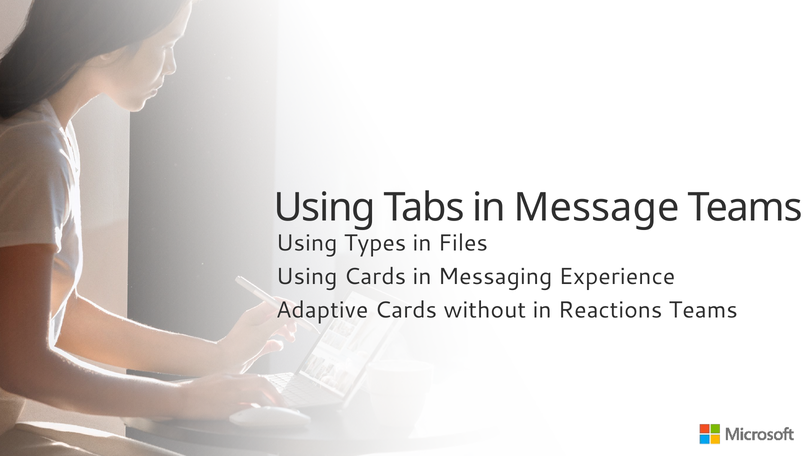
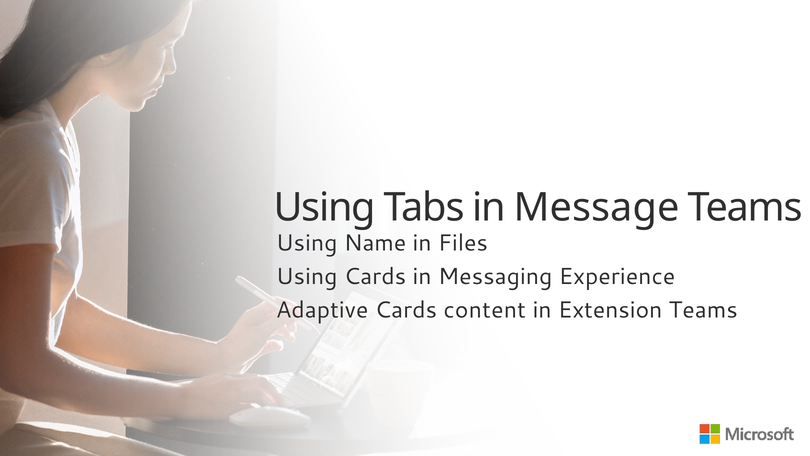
Types: Types -> Name (375, 243)
without: without -> content (485, 310)
Reactions: Reactions -> Extension (610, 310)
